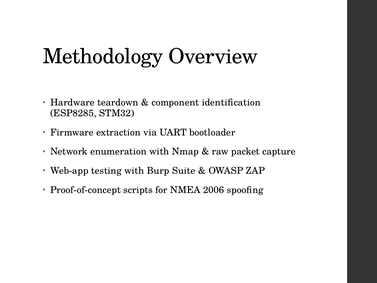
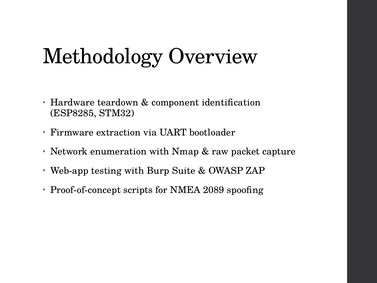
2006: 2006 -> 2089 (214, 190)
